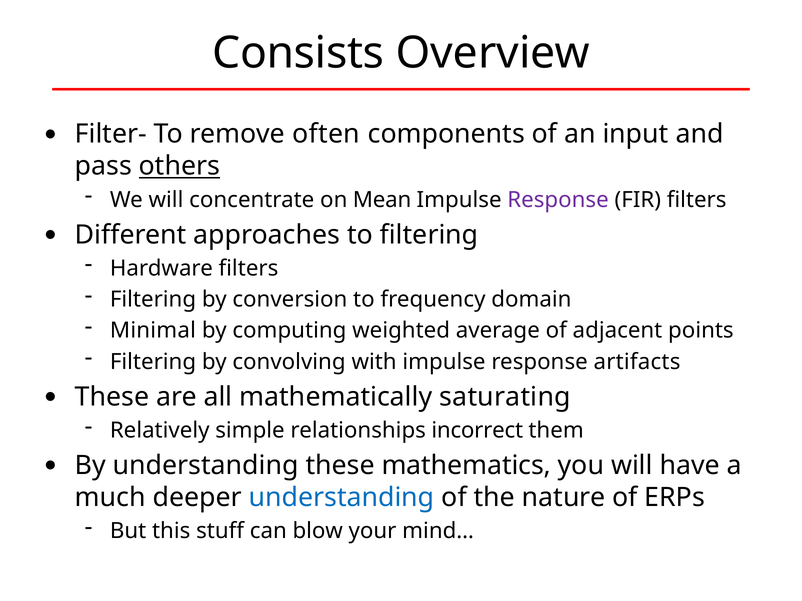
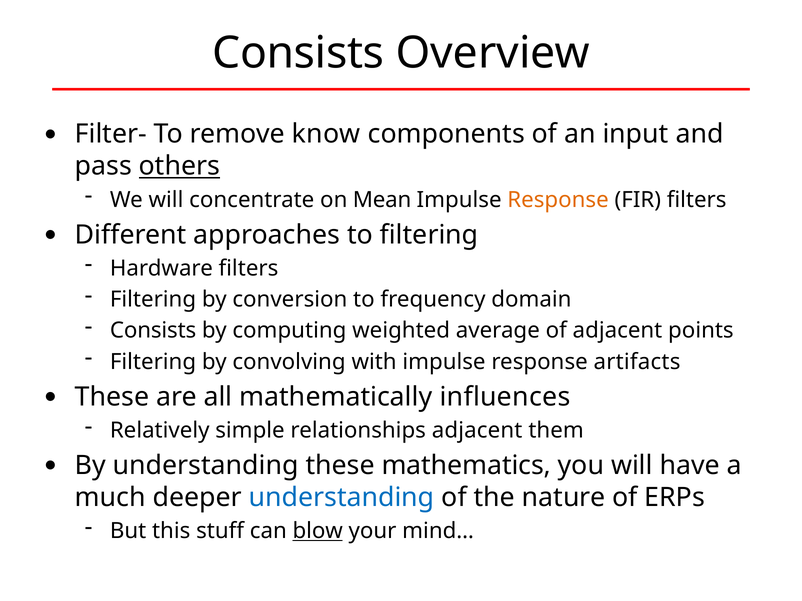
often: often -> know (326, 134)
Response colour: purple -> orange (558, 200)
Minimal: Minimal -> Consists (153, 331)
saturating: saturating -> influences (505, 397)
relationships incorrect: incorrect -> adjacent (477, 431)
blow underline: none -> present (318, 531)
